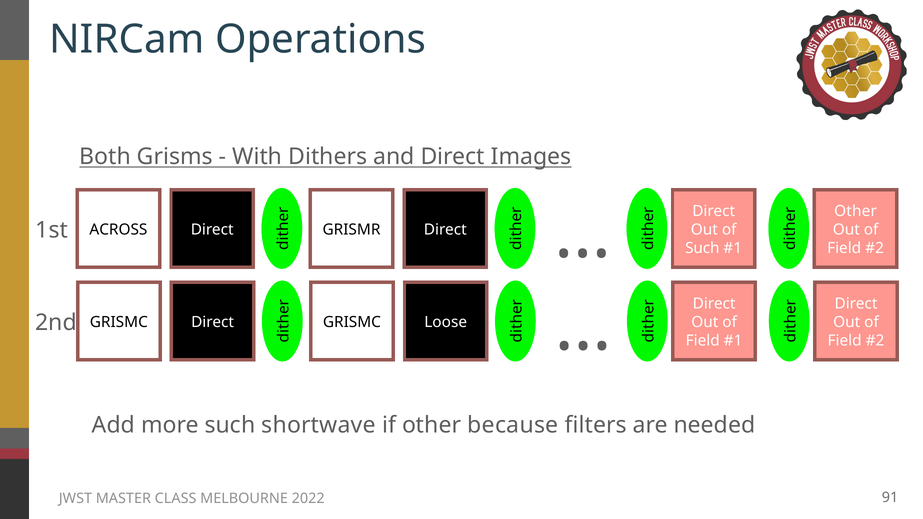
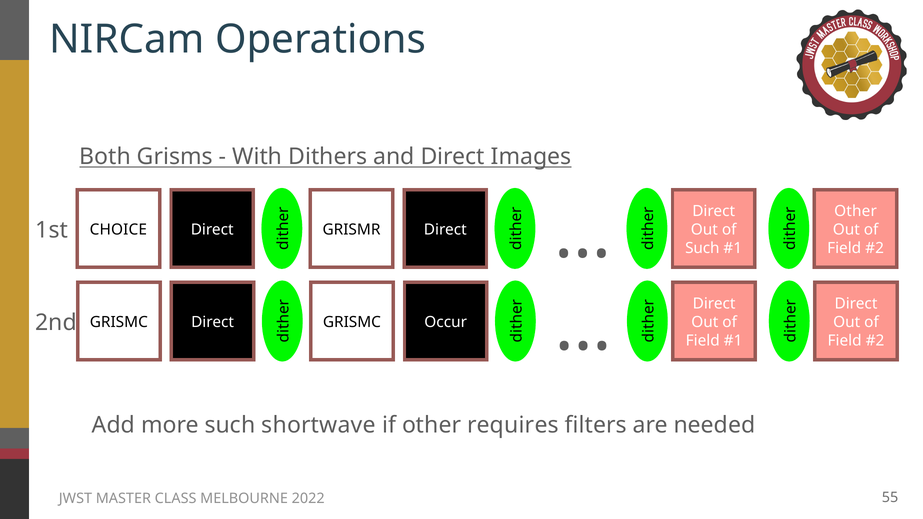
ACROSS: ACROSS -> CHOICE (118, 230)
Loose: Loose -> Occur (446, 322)
because: because -> requires (513, 425)
91: 91 -> 55 (890, 498)
